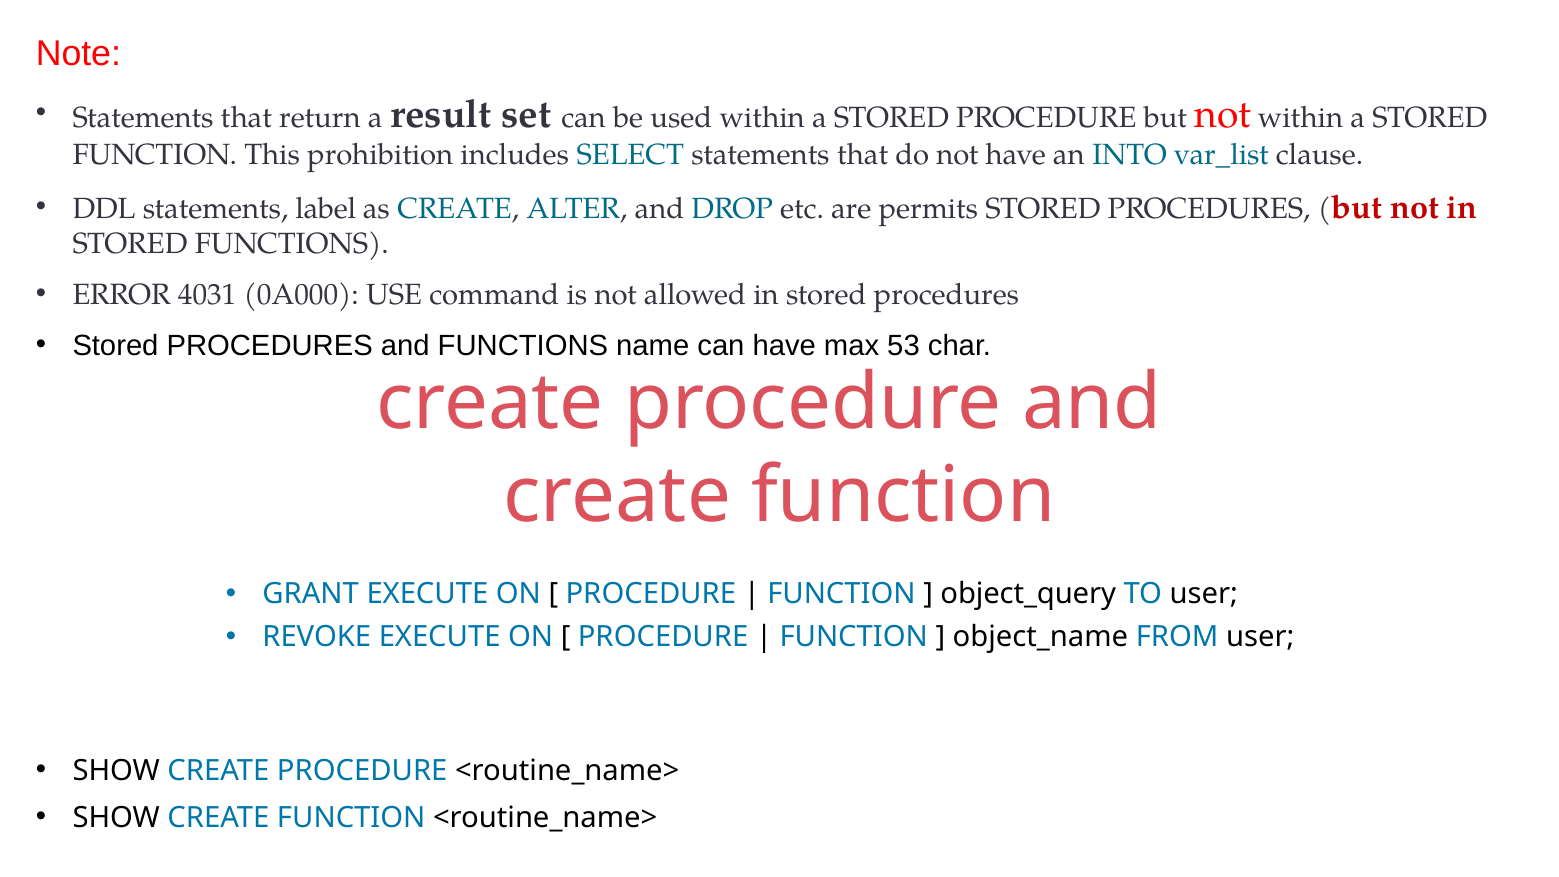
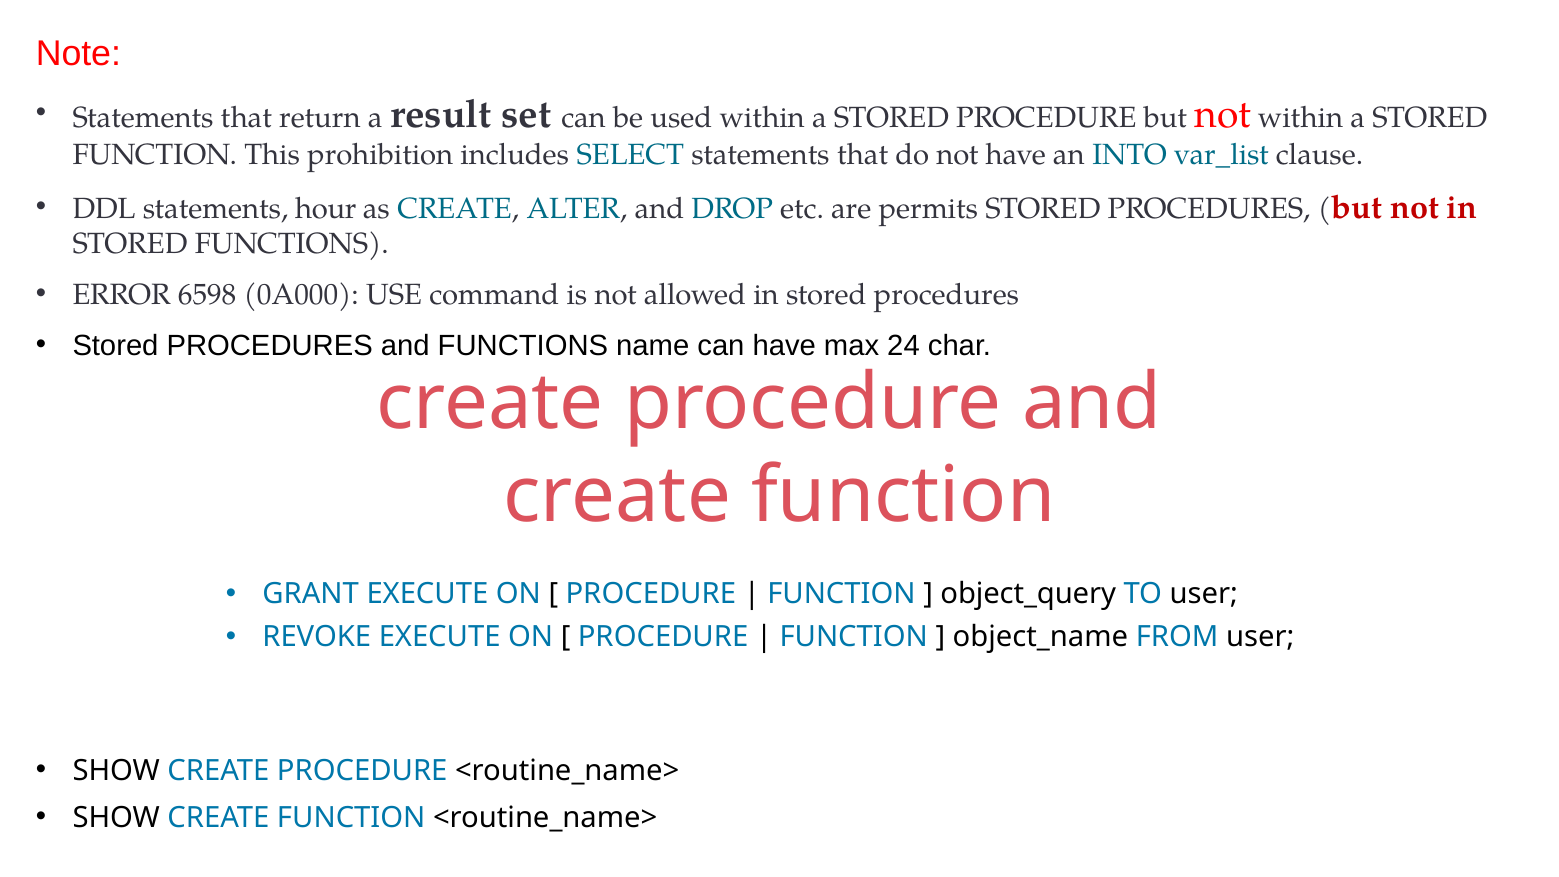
label: label -> hour (326, 209)
4031: 4031 -> 6598 (207, 295)
53: 53 -> 24 (903, 345)
